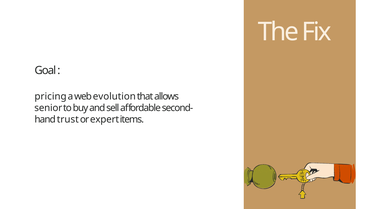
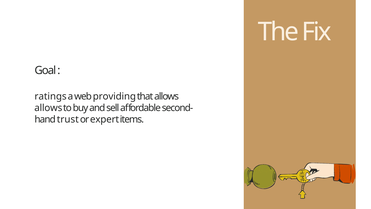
pricing: pricing -> ratings (51, 96)
evolution: evolution -> providing (114, 96)
senior: senior -> allows (48, 108)
